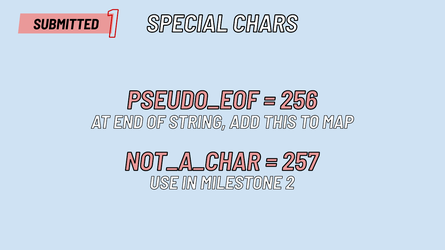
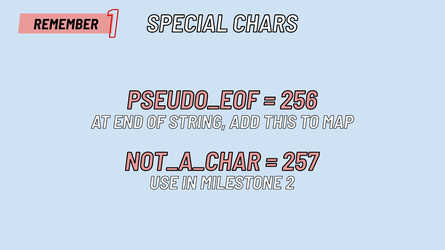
SUBMITTED: SUBMITTED -> REMEMBER (66, 25)
